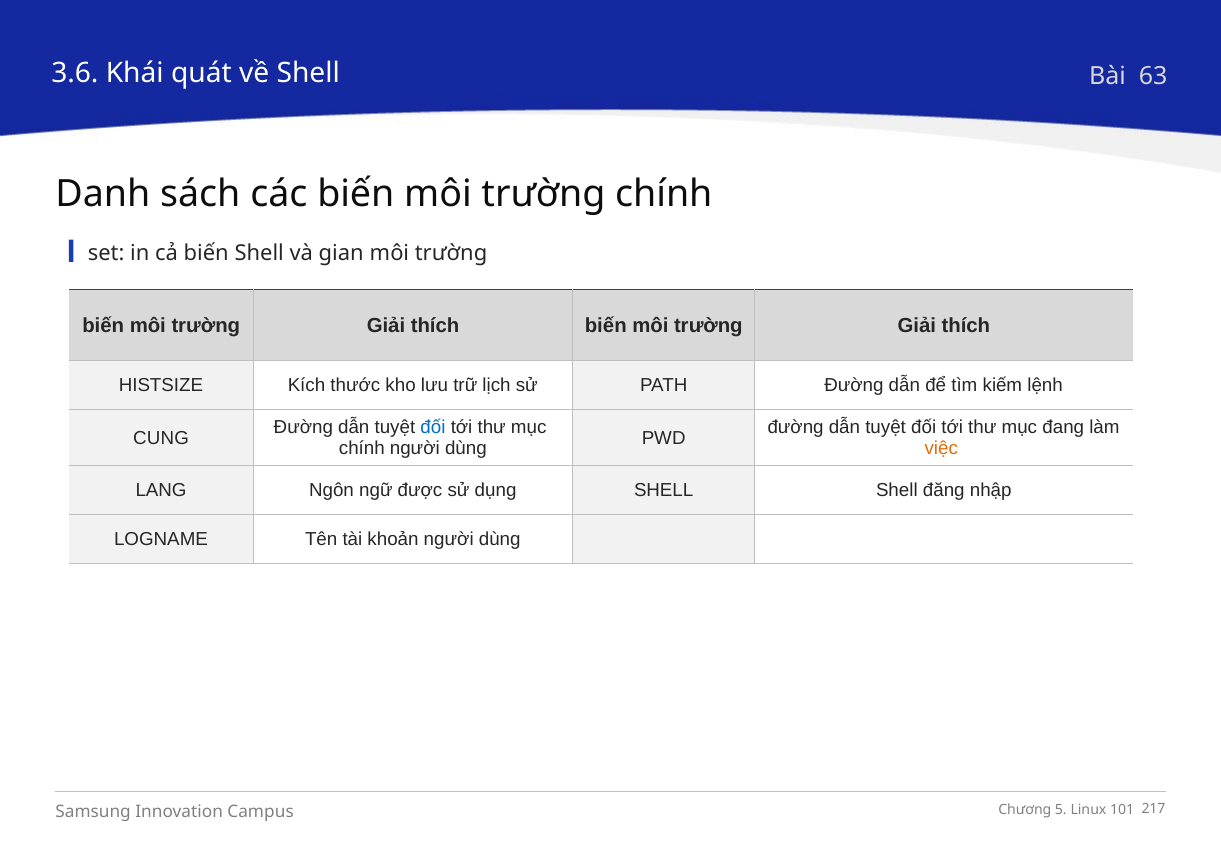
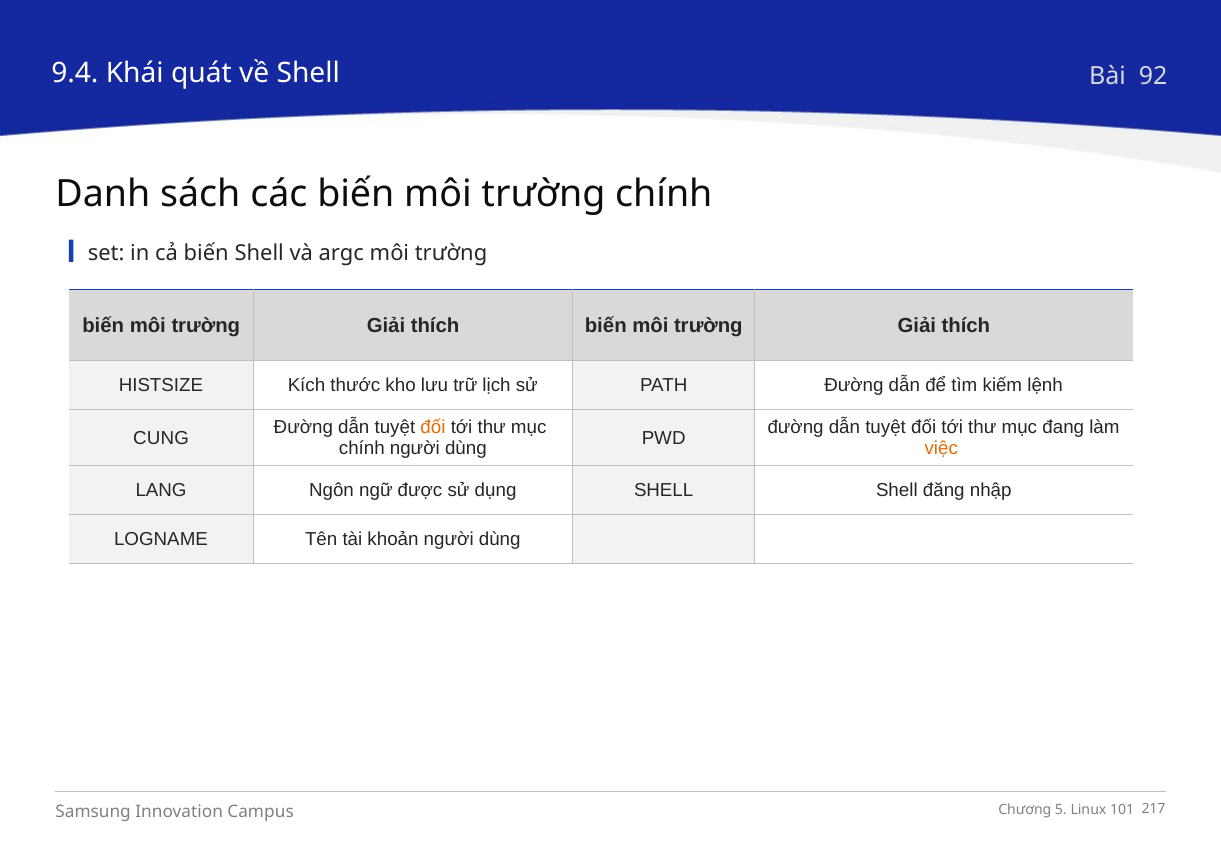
3.6: 3.6 -> 9.4 (75, 74)
63: 63 -> 92 (1153, 76)
gian: gian -> argc (341, 253)
đối colour: blue -> orange (433, 428)
